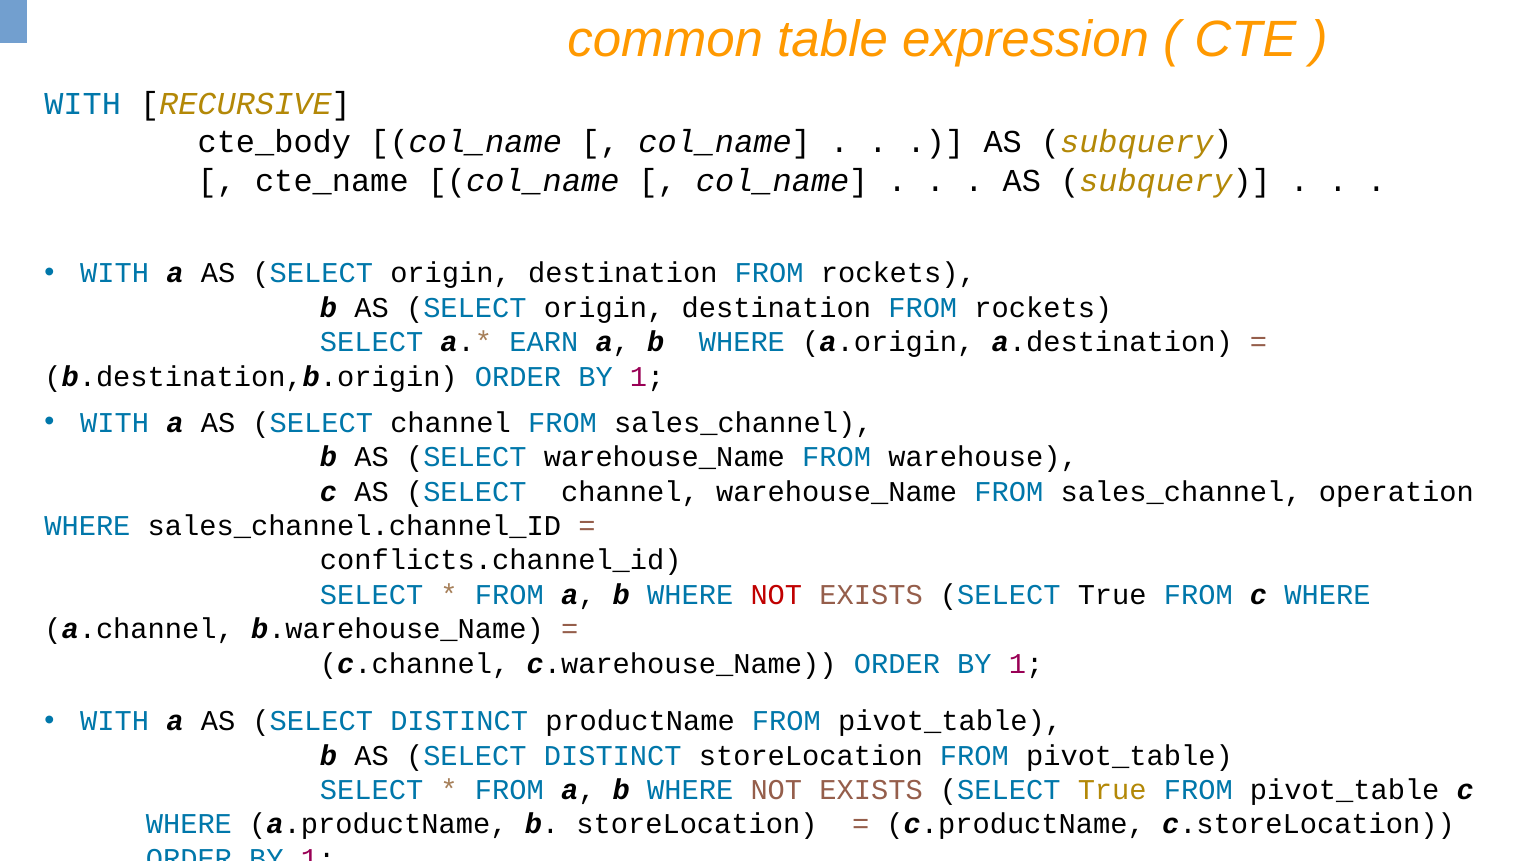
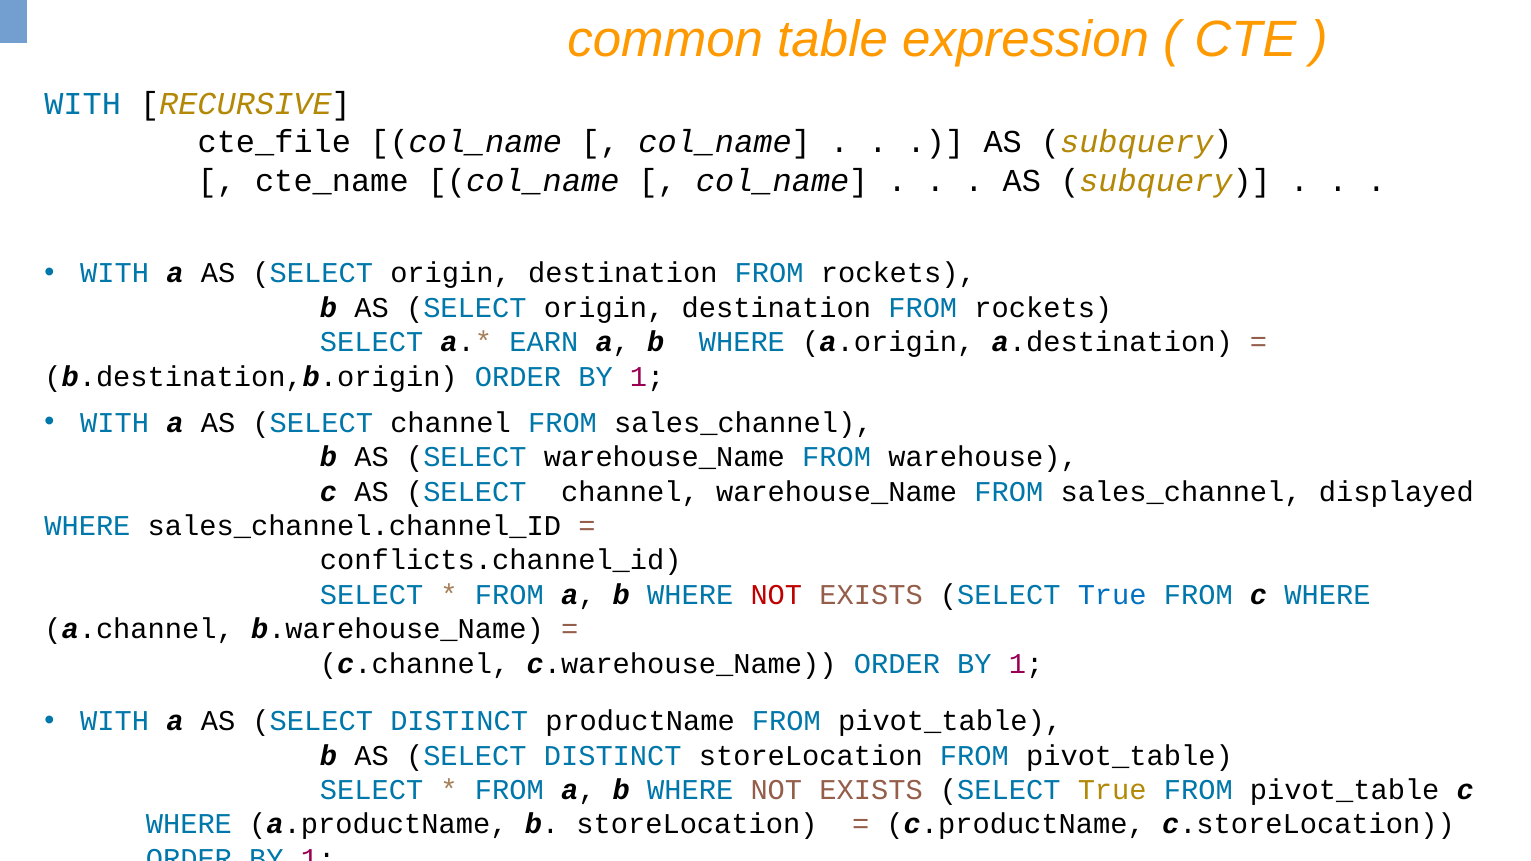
cte_body: cte_body -> cte_file (274, 142)
operation: operation -> displayed (1396, 492)
True colour: black -> blue (1112, 595)
